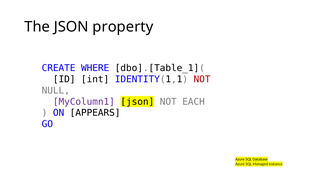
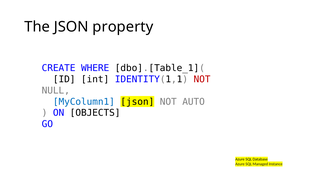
MyColumn1 colour: purple -> blue (84, 102)
EACH: EACH -> AUTO (194, 102)
APPEARS: APPEARS -> OBJECTS (95, 113)
